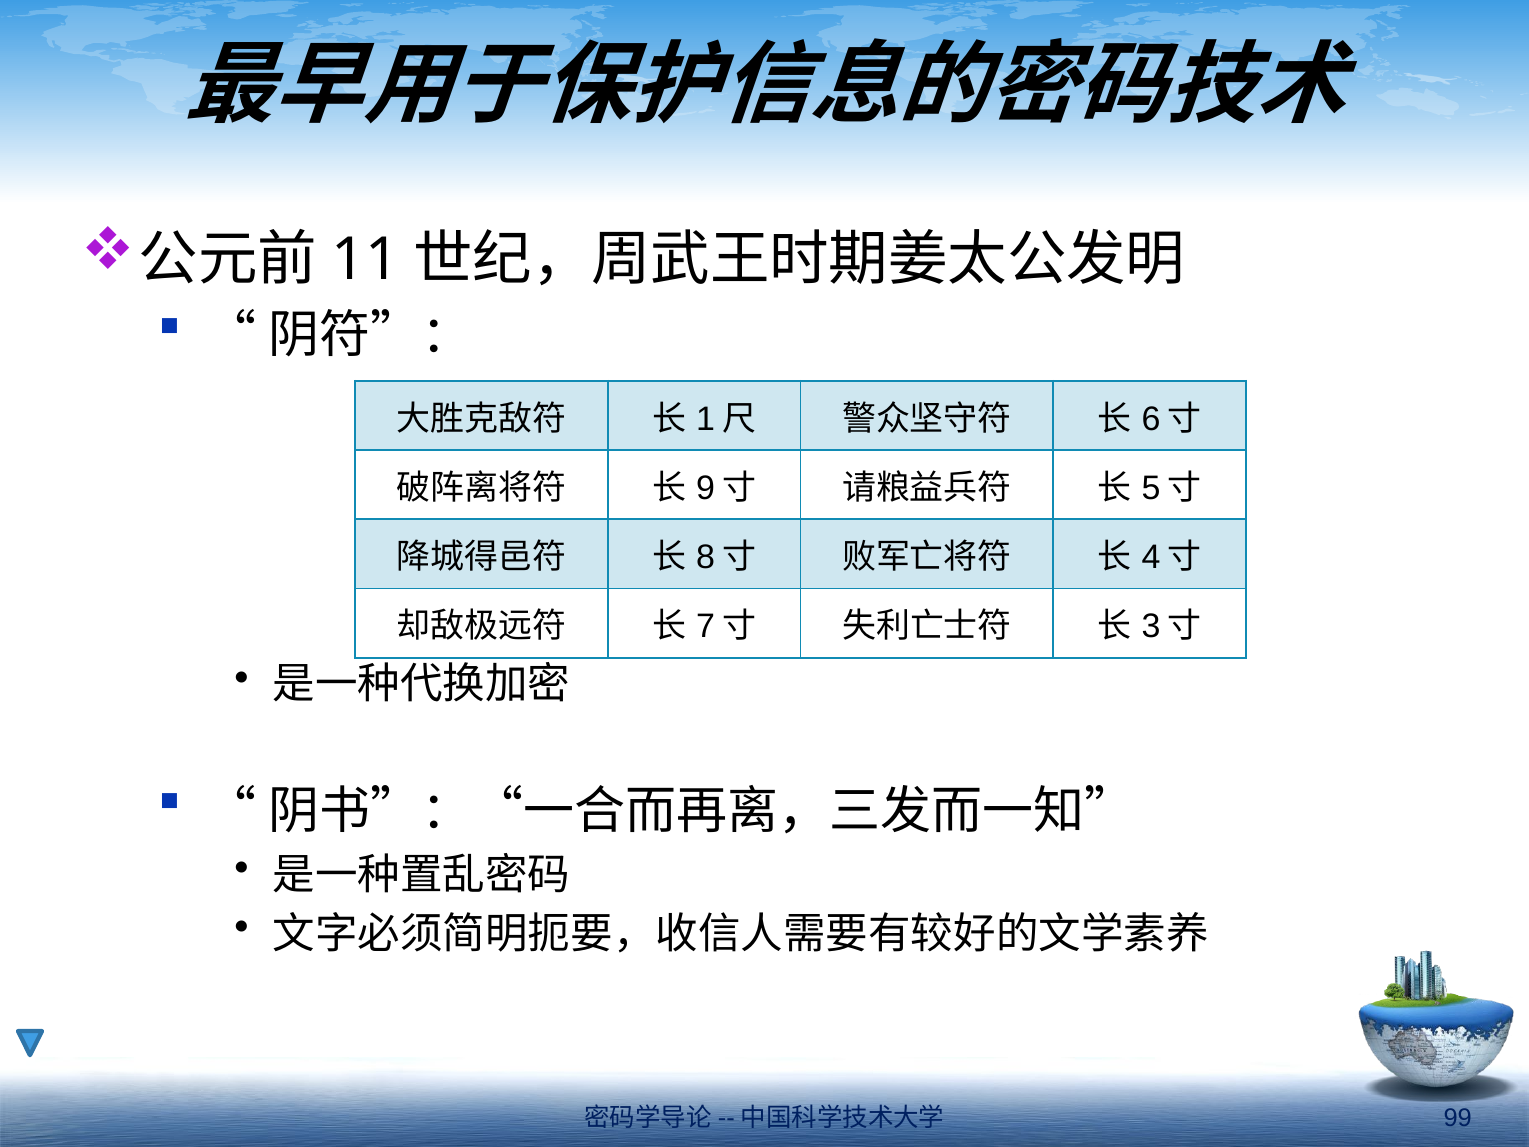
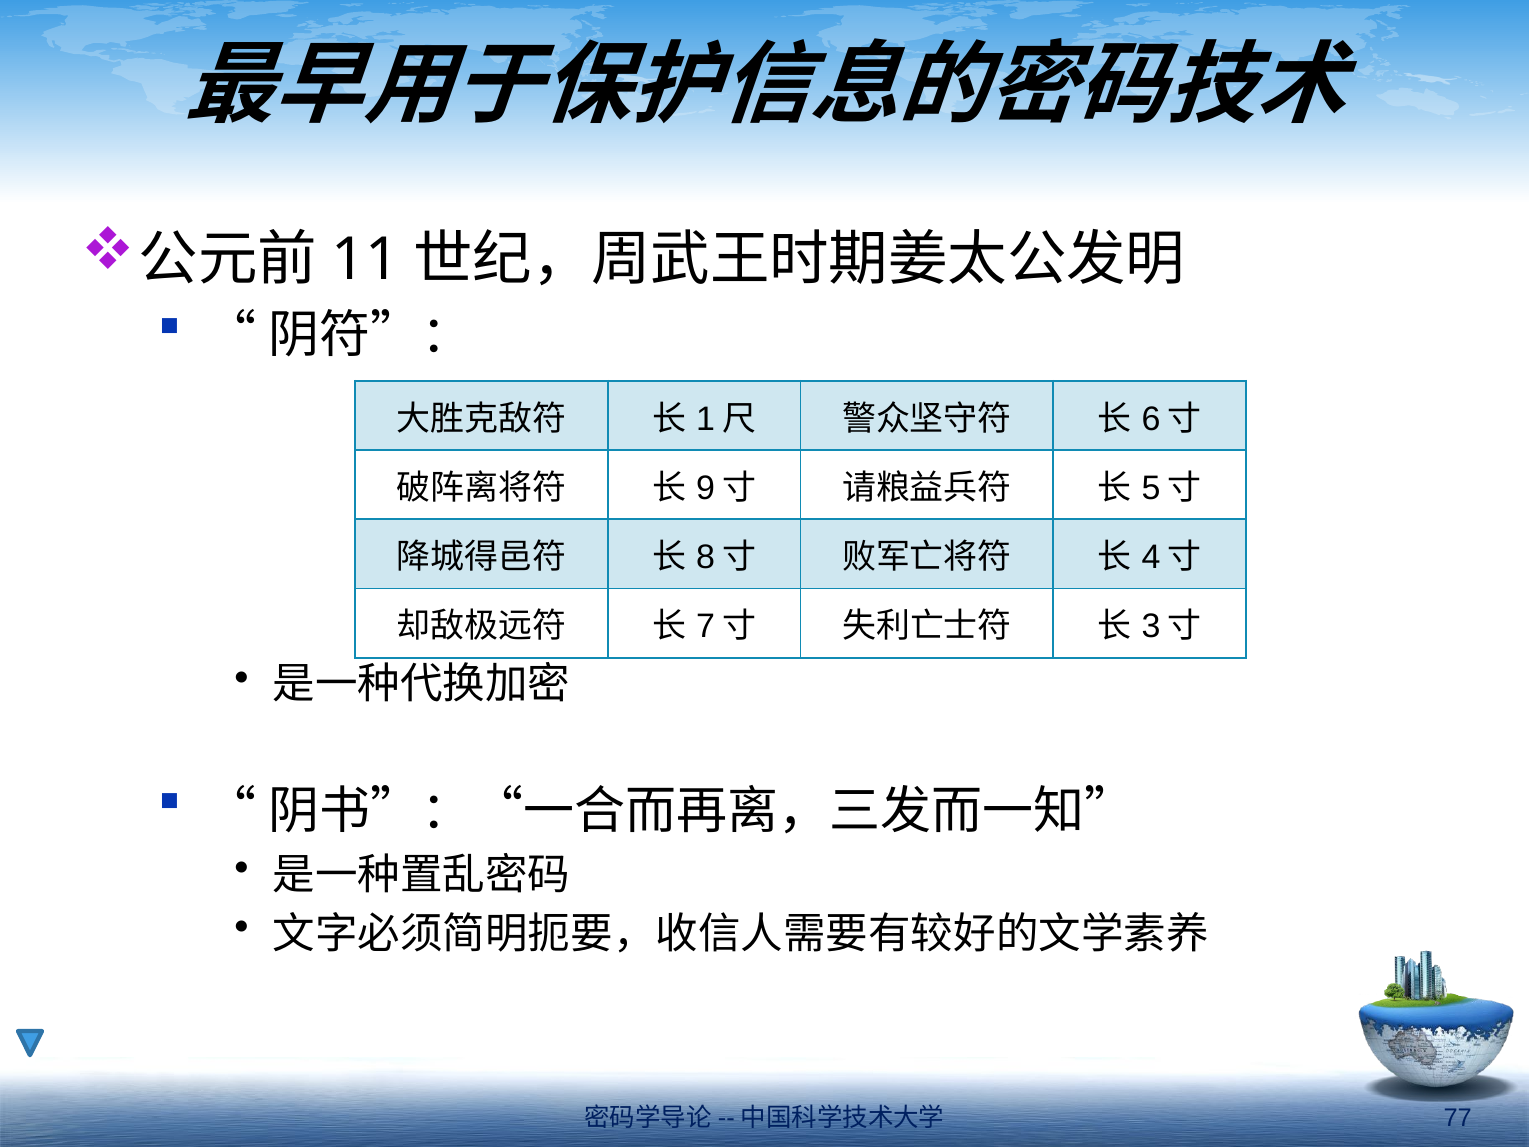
99: 99 -> 77 (1458, 1118)
